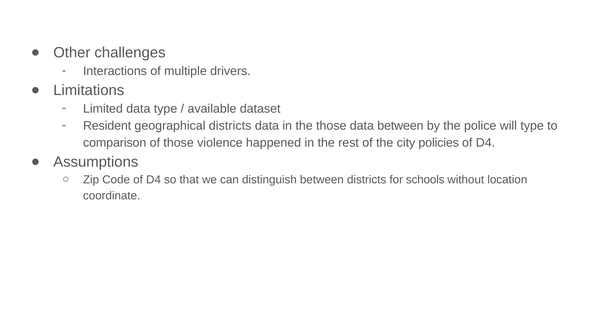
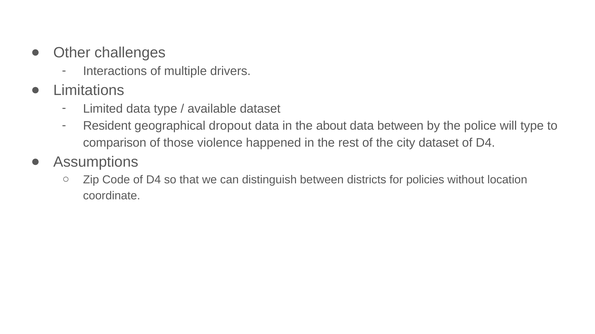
geographical districts: districts -> dropout (230, 126)
the those: those -> about (331, 126)
city policies: policies -> dataset (439, 143)
schools: schools -> policies (425, 180)
